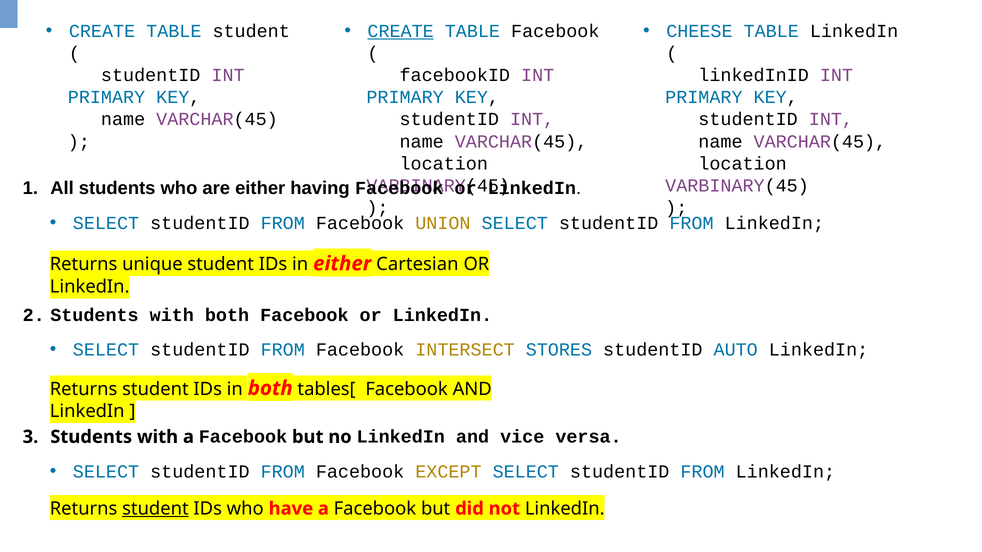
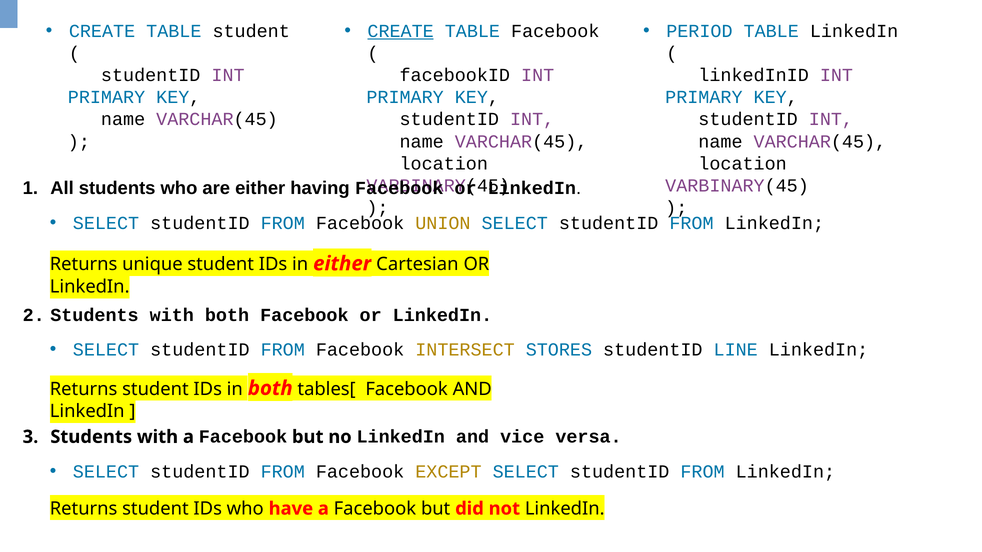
CHEESE: CHEESE -> PERIOD (699, 31)
AUTO: AUTO -> LINE (736, 350)
student underline: present -> none (155, 509)
